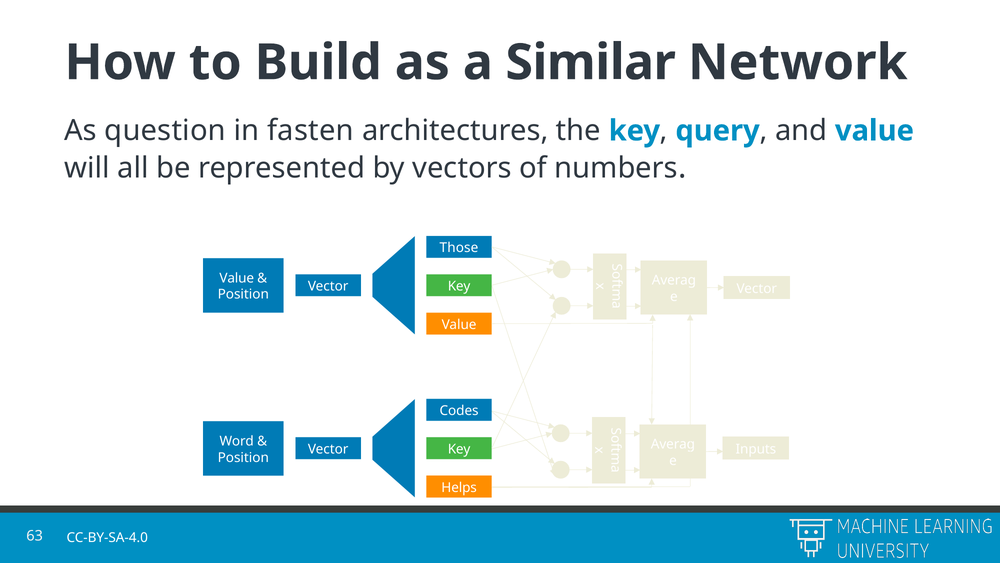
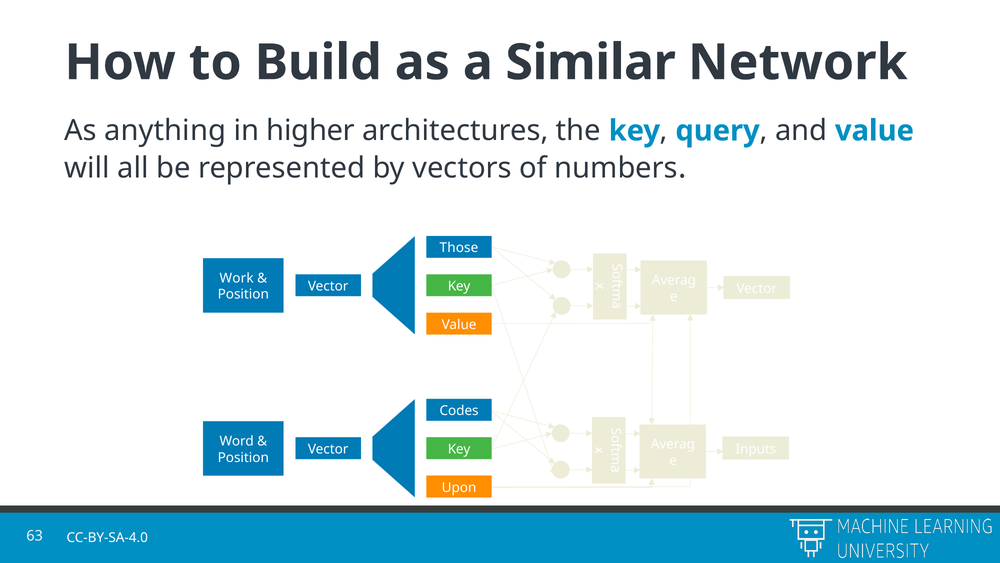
question: question -> anything (165, 131)
fasten: fasten -> higher (311, 131)
Value: Value -> Work (237, 278)
Helps: Helps -> Upon (459, 487)
